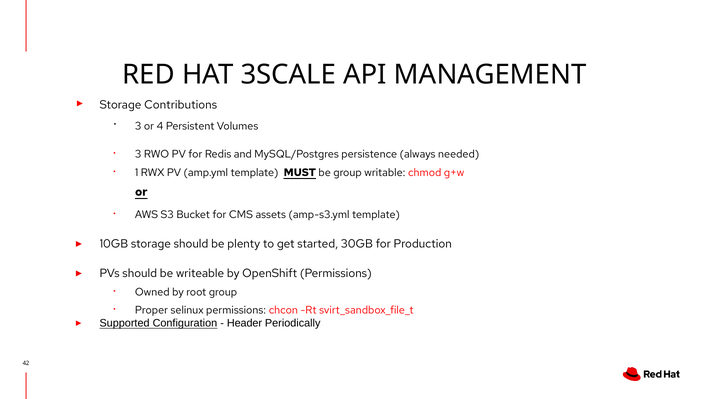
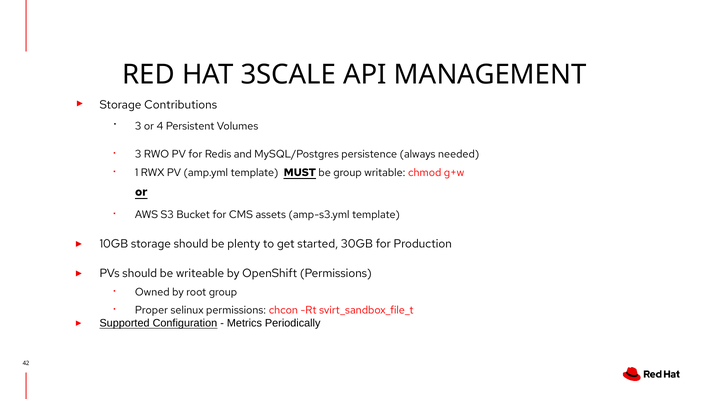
Header: Header -> Metrics (244, 323)
